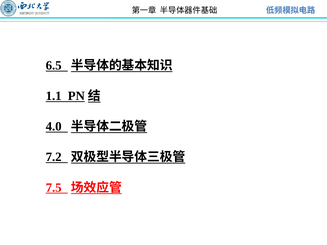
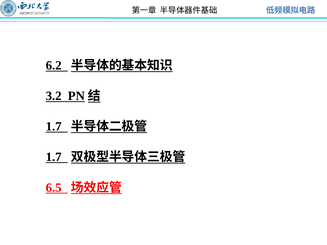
6.5: 6.5 -> 6.2 (54, 66)
1.1: 1.1 -> 3.2 (54, 96)
4.0: 4.0 -> 1.7 (54, 127)
7.2: 7.2 -> 1.7 (54, 157)
7.5: 7.5 -> 6.5 (54, 188)
